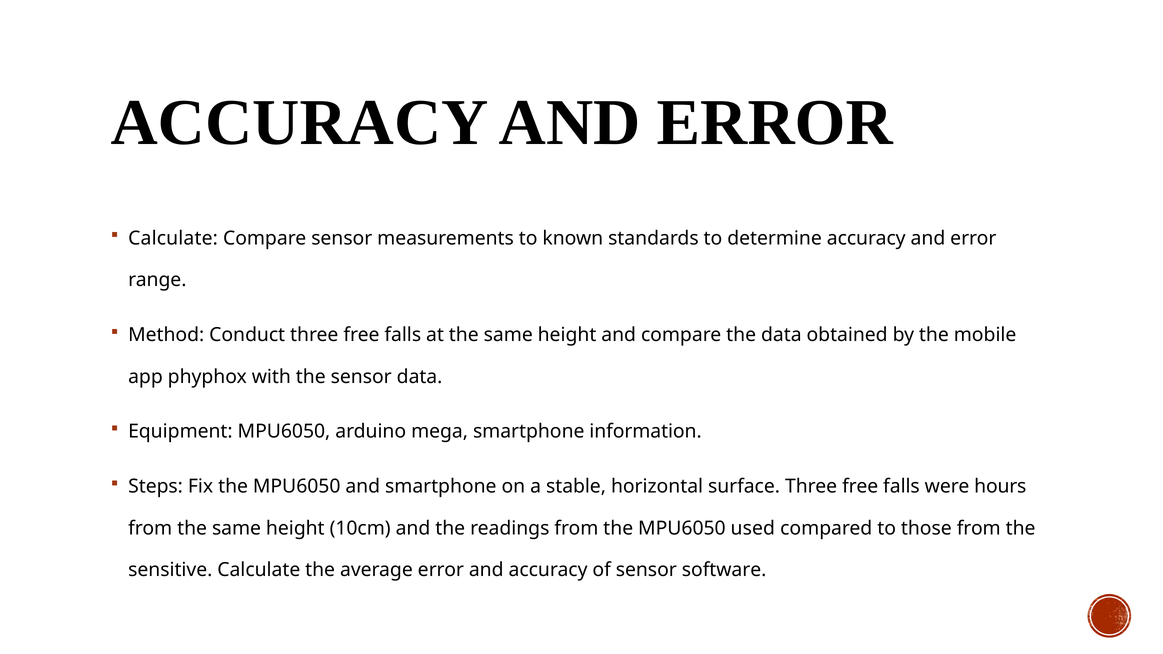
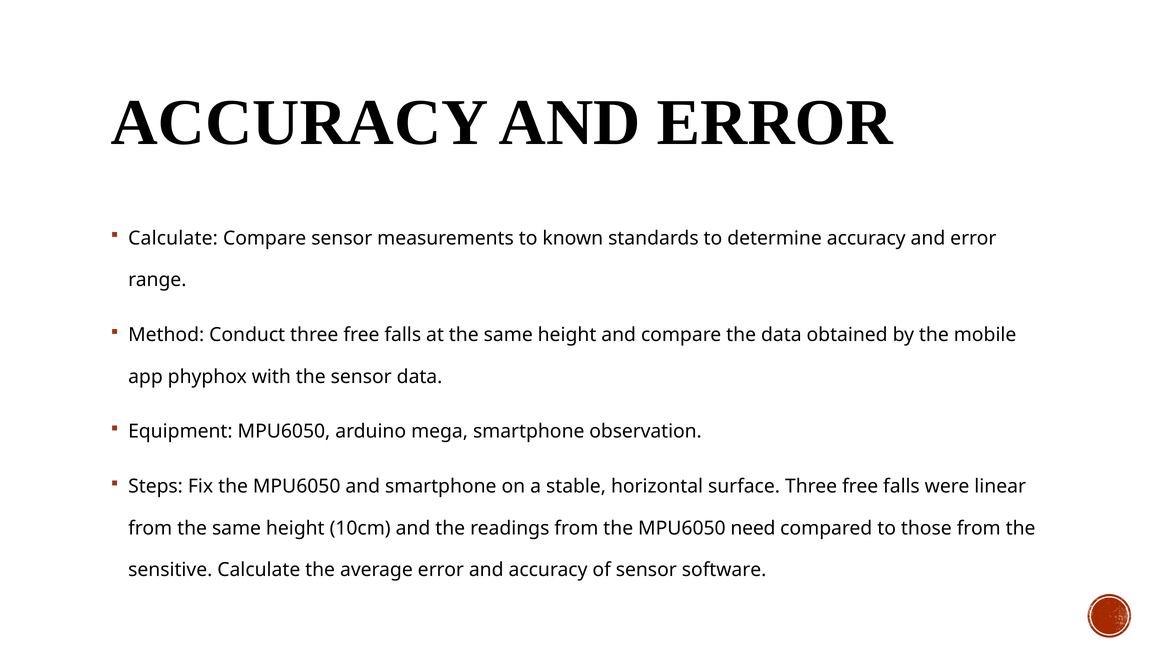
information: information -> observation (646, 432)
hours: hours -> linear (1000, 487)
used: used -> need (753, 528)
